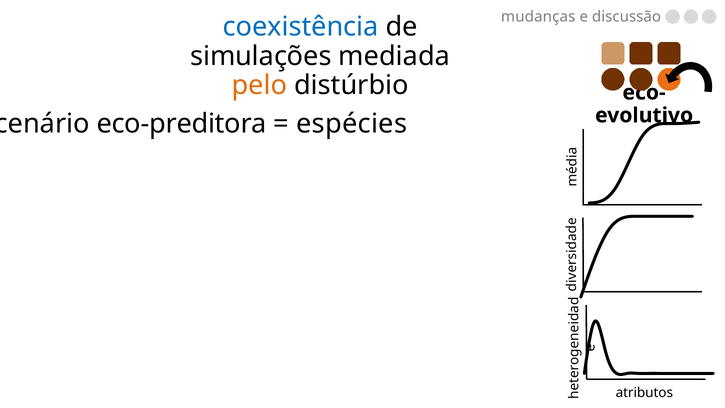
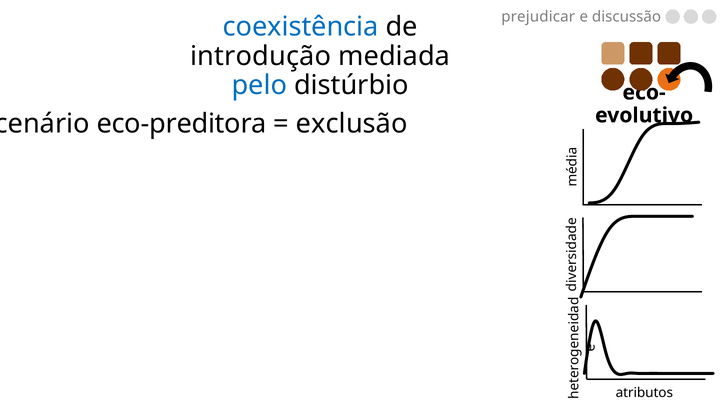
mudanças: mudanças -> prejudicar (538, 17)
simulações: simulações -> introdução (261, 56)
pelo colour: orange -> blue (259, 85)
espécies: espécies -> exclusão (352, 124)
